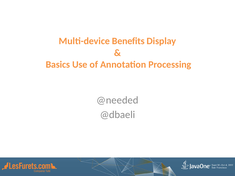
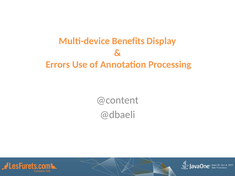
Basics: Basics -> Errors (58, 65)
@needed: @needed -> @content (118, 100)
